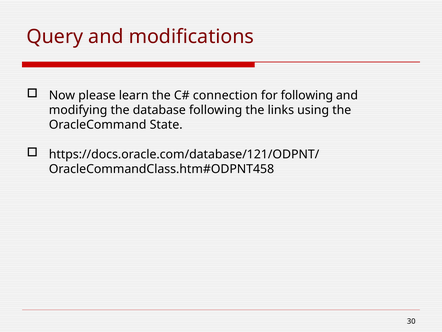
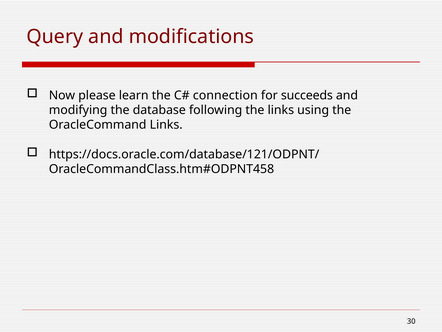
for following: following -> succeeds (307, 95)
OracleCommand State: State -> Links (166, 125)
